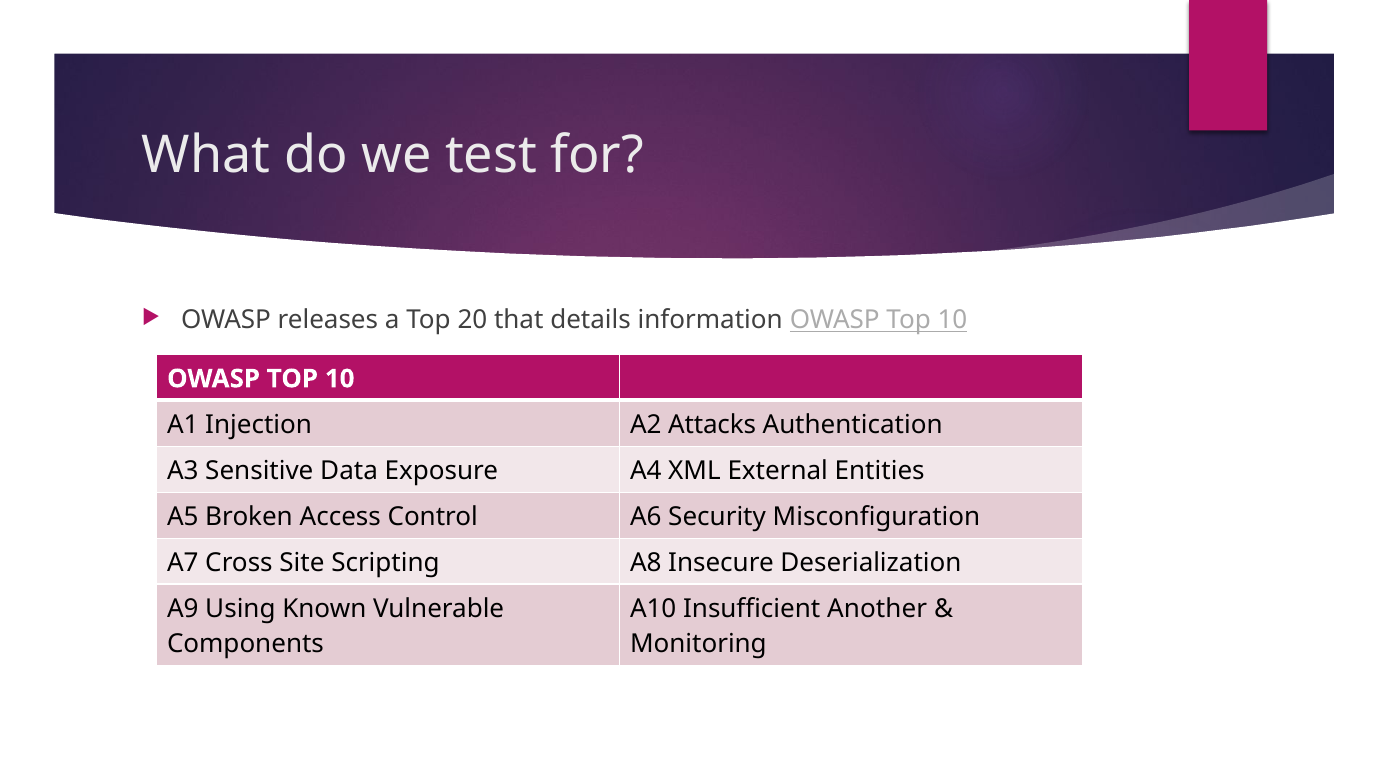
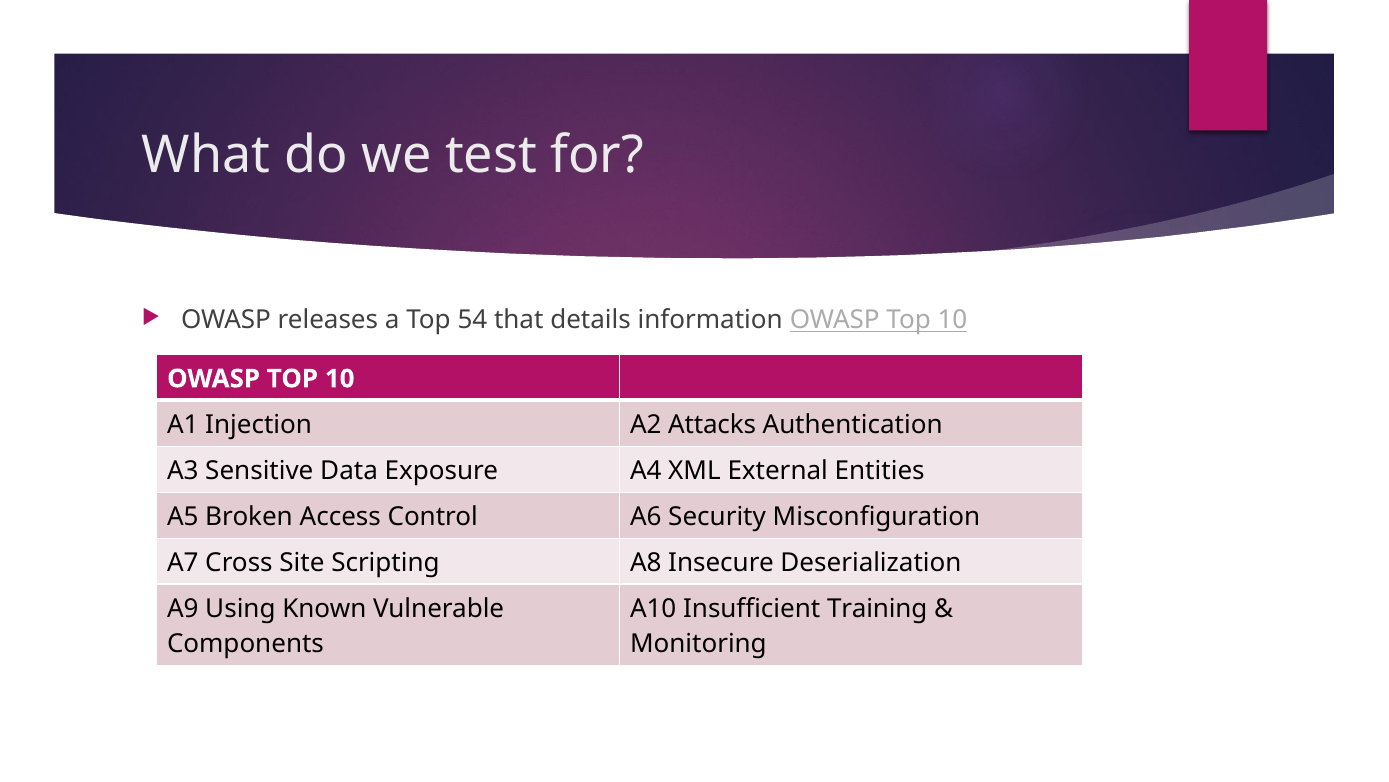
20: 20 -> 54 (472, 319)
Another: Another -> Training (877, 608)
